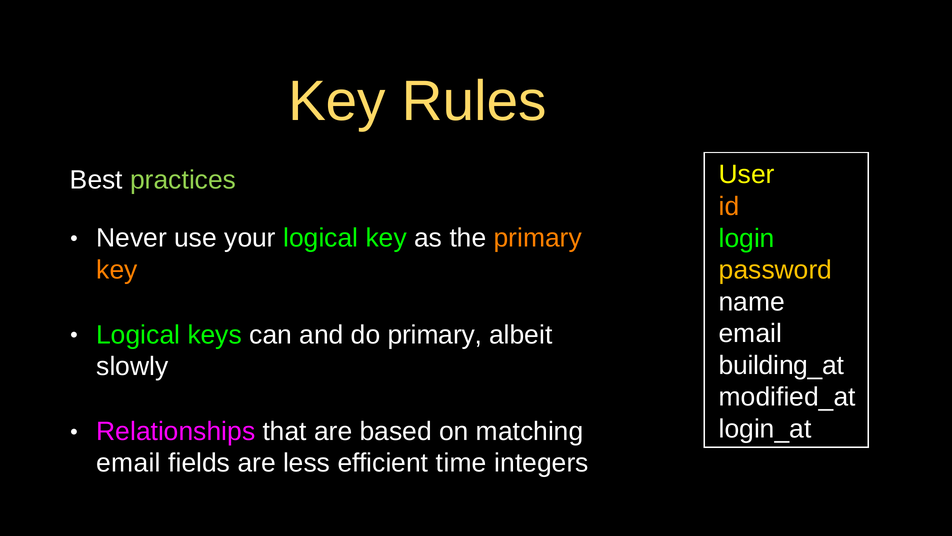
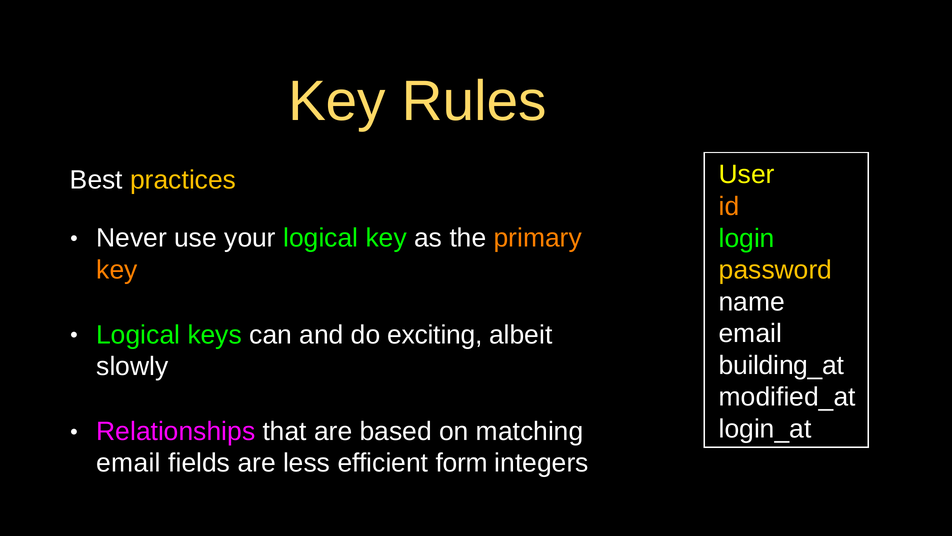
practices colour: light green -> yellow (183, 180)
do primary: primary -> exciting (435, 335)
time: time -> form (462, 463)
